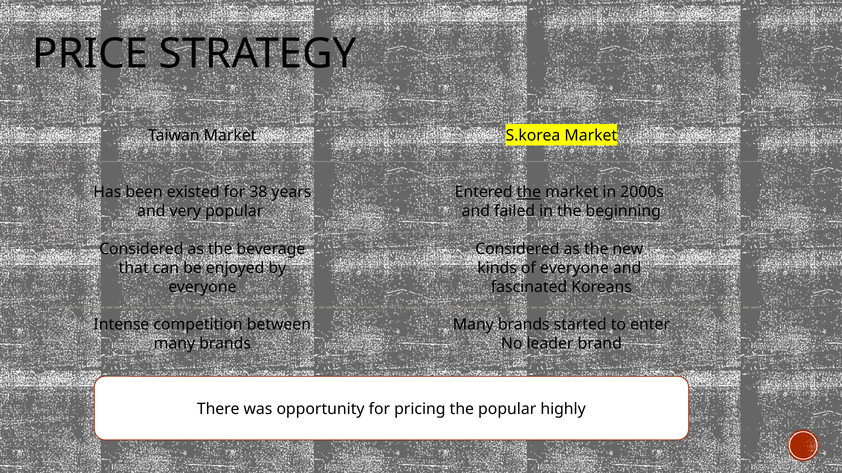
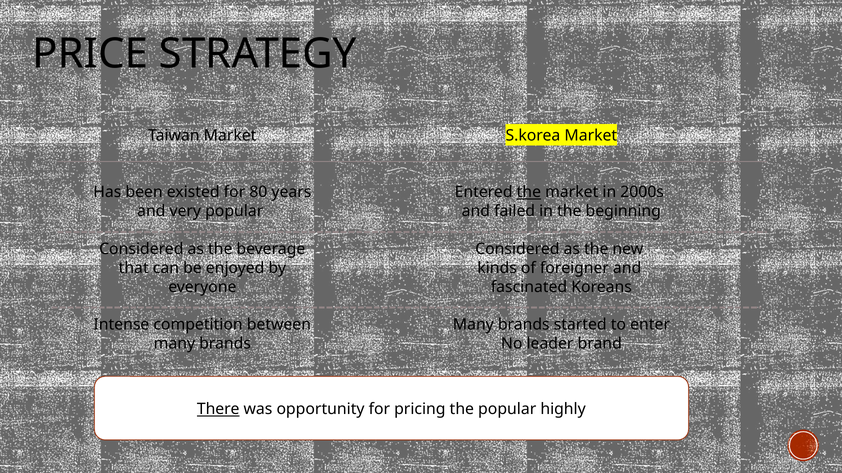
38: 38 -> 80 (258, 192)
of everyone: everyone -> foreigner (574, 268)
There underline: none -> present (218, 410)
